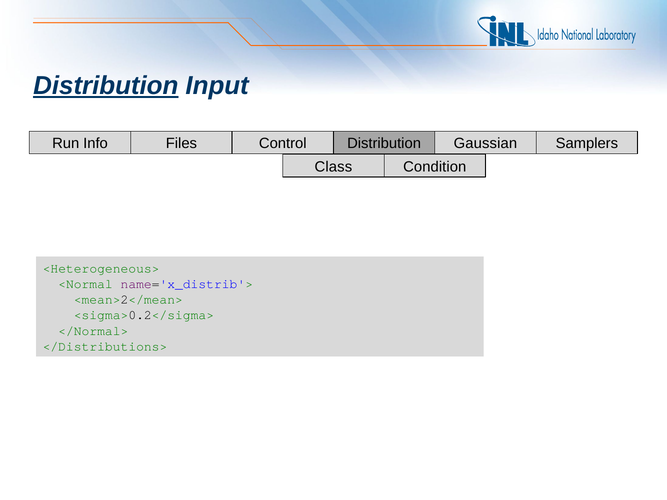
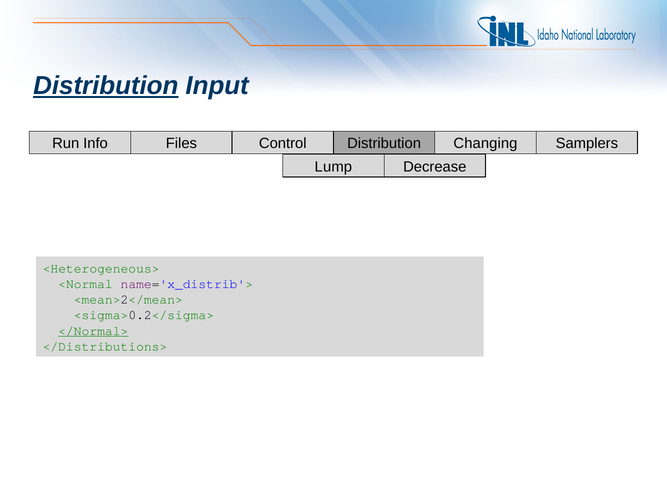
Gaussian: Gaussian -> Changing (485, 144)
Class: Class -> Lump (333, 167)
Condition: Condition -> Decrease (435, 167)
</Normal> underline: none -> present (93, 331)
